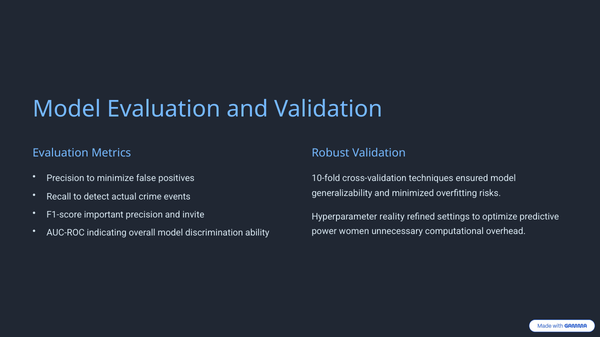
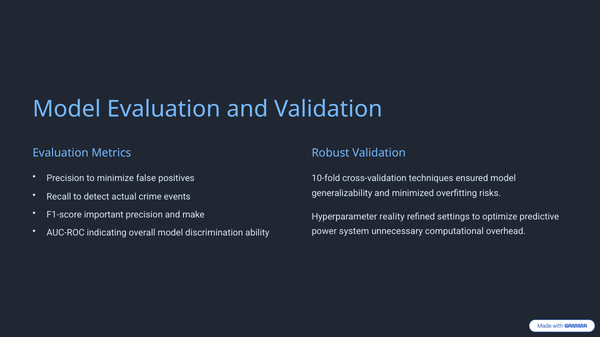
invite: invite -> make (193, 215)
women: women -> system (354, 232)
